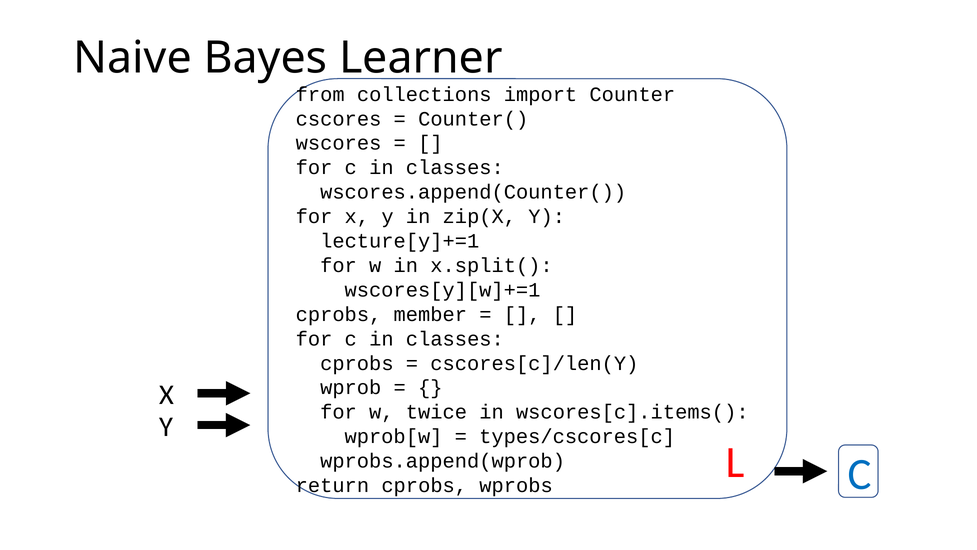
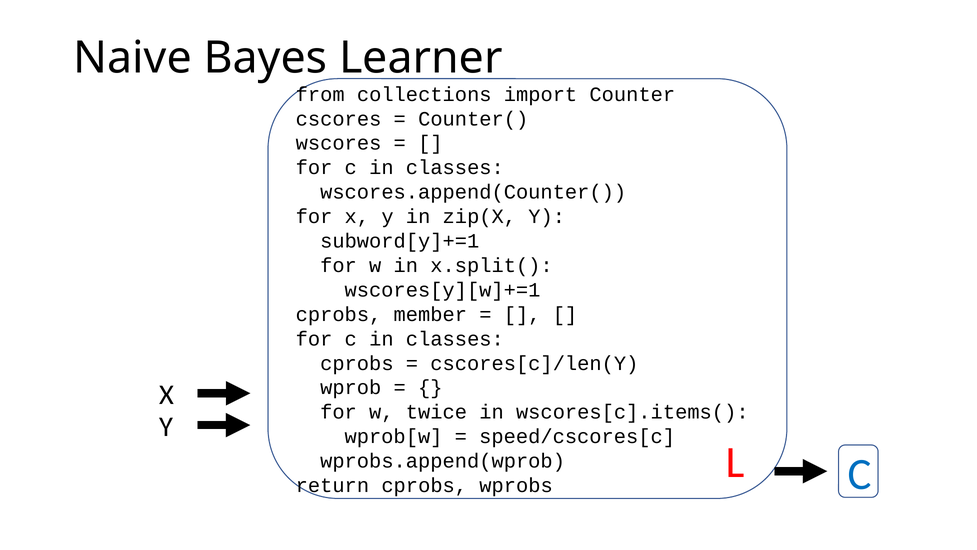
lecture[y]+=1: lecture[y]+=1 -> subword[y]+=1 (400, 241)
types/cscores[c: types/cscores[c -> speed/cscores[c (577, 436)
